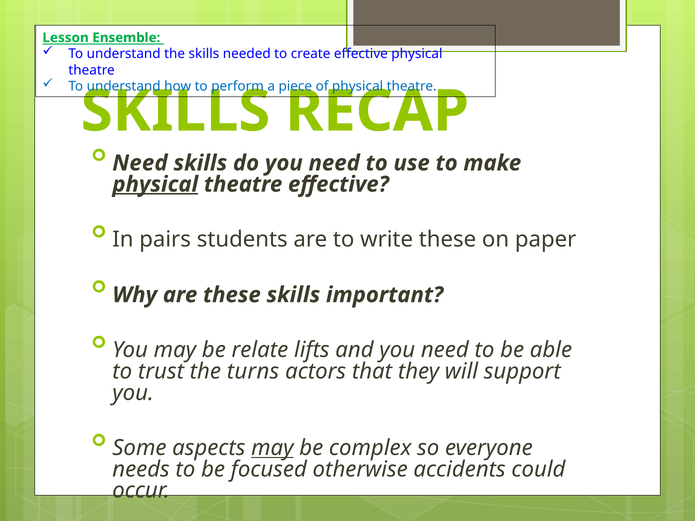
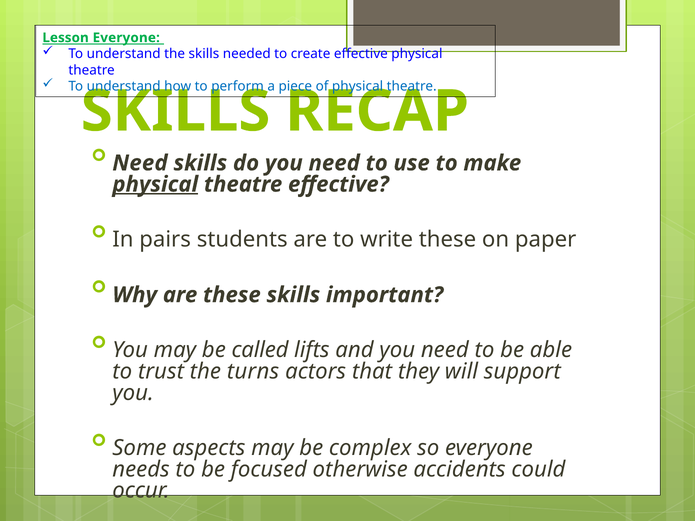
Lesson Ensemble: Ensemble -> Everyone (126, 38)
relate: relate -> called (260, 350)
may underline: present -> none (272, 448)
